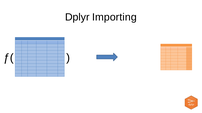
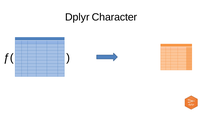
Importing: Importing -> Character (114, 17)
